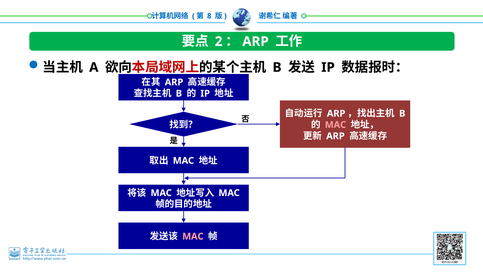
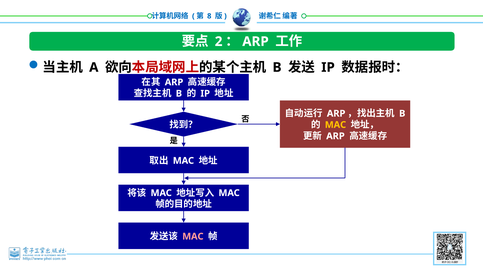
MAC colour: pink -> yellow (335, 125)
